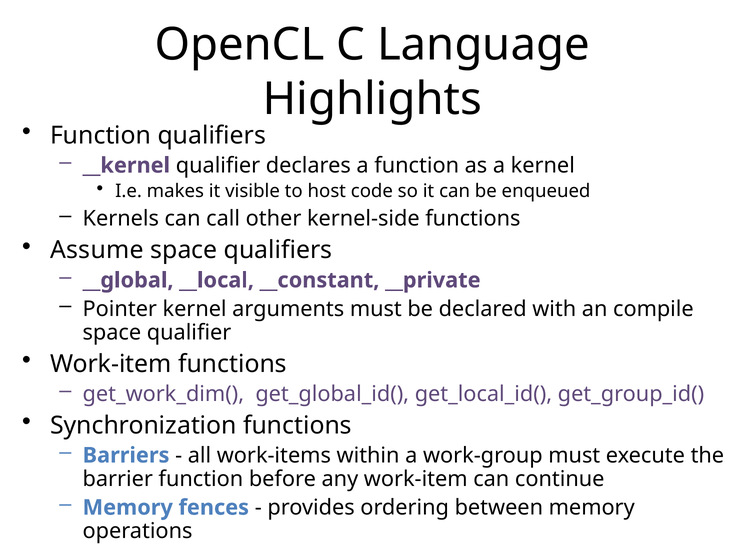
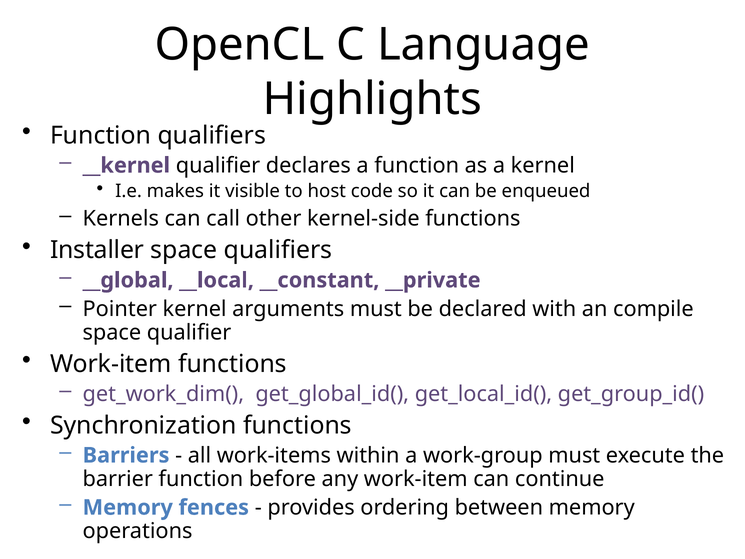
Assume: Assume -> Installer (97, 250)
